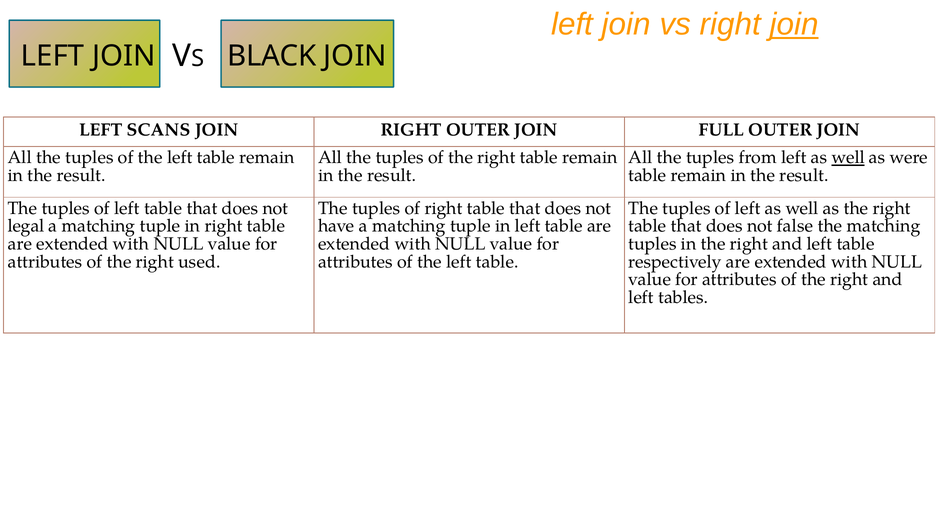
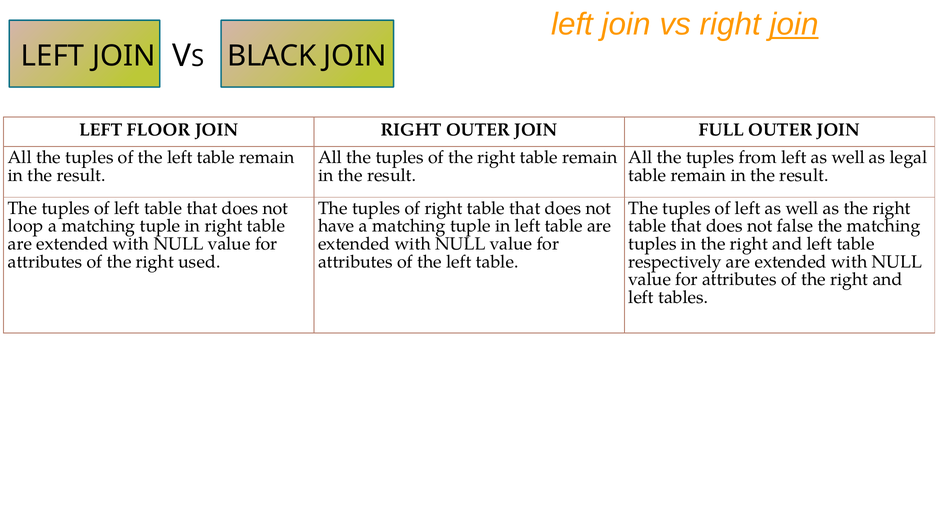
SCANS: SCANS -> FLOOR (159, 130)
well underline: present -> none (848, 158)
were: were -> legal (909, 158)
legal: legal -> loop (26, 226)
